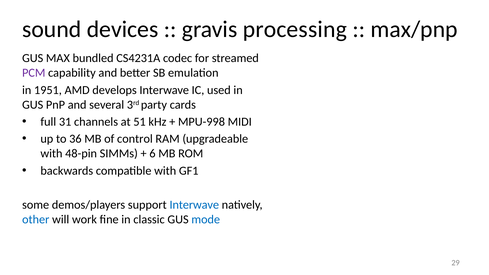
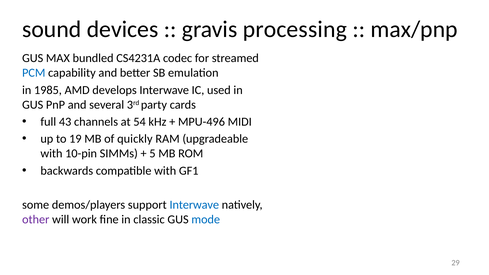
PCM colour: purple -> blue (34, 73)
1951: 1951 -> 1985 (48, 90)
31: 31 -> 43 (65, 122)
51: 51 -> 54 (140, 122)
MPU-998: MPU-998 -> MPU-496 (201, 122)
36: 36 -> 19 (75, 139)
control: control -> quickly (135, 139)
48-pin: 48-pin -> 10-pin (81, 154)
6: 6 -> 5 (152, 154)
other colour: blue -> purple (36, 220)
